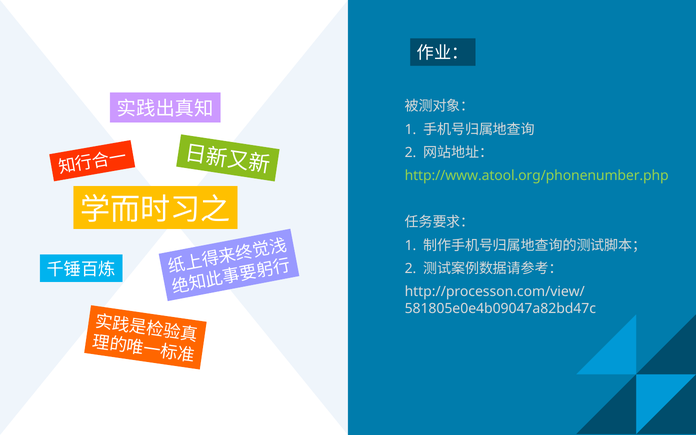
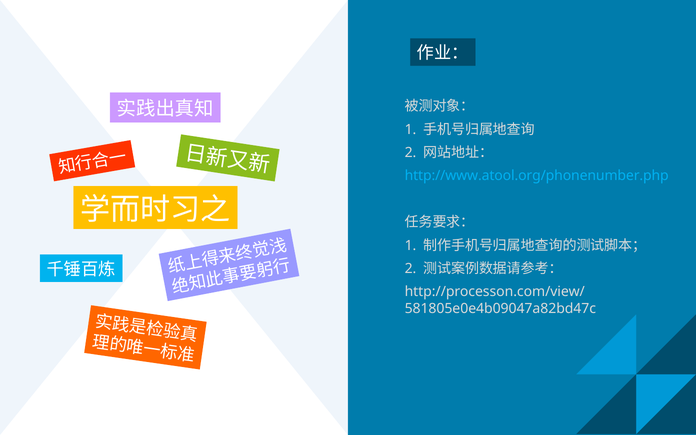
http://www.atool.org/phonenumber.php colour: light green -> light blue (537, 176)
